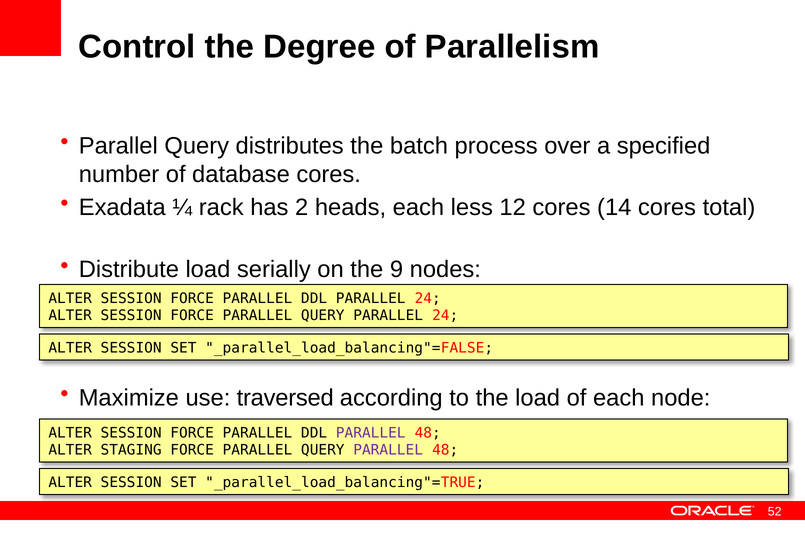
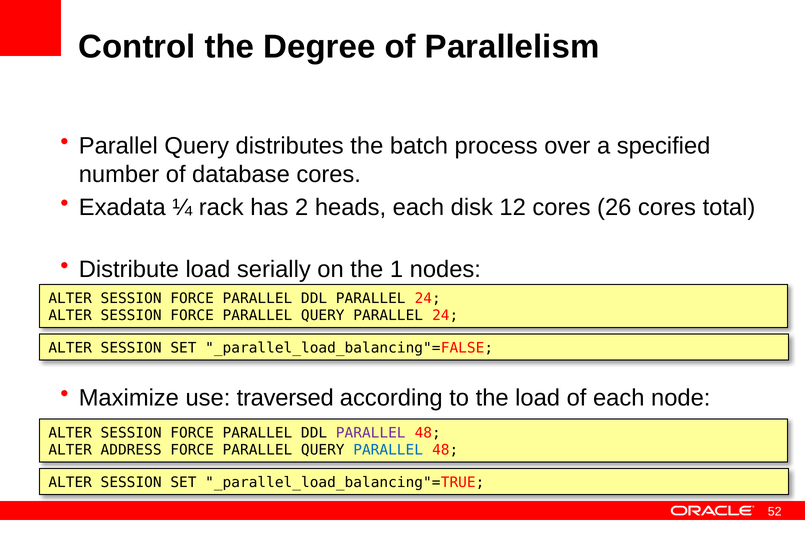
less: less -> disk (472, 208)
14: 14 -> 26 (614, 208)
9: 9 -> 1 (396, 270)
STAGING: STAGING -> ADDRESS (131, 450)
PARALLEL colour: purple -> blue (388, 450)
